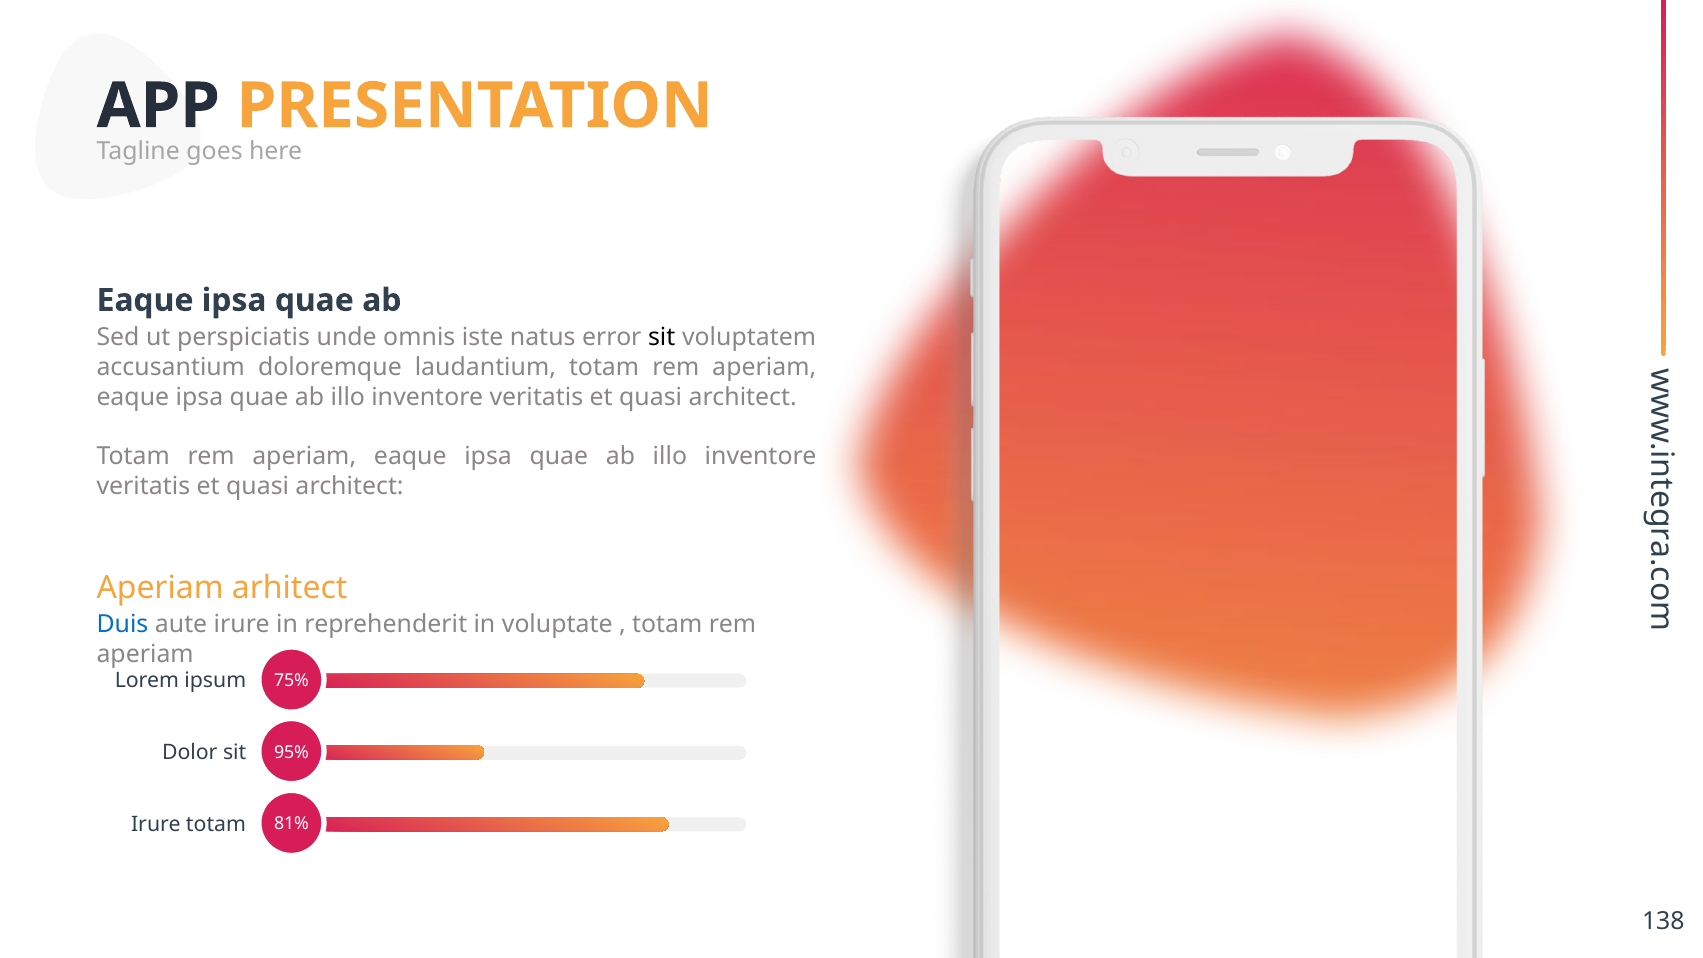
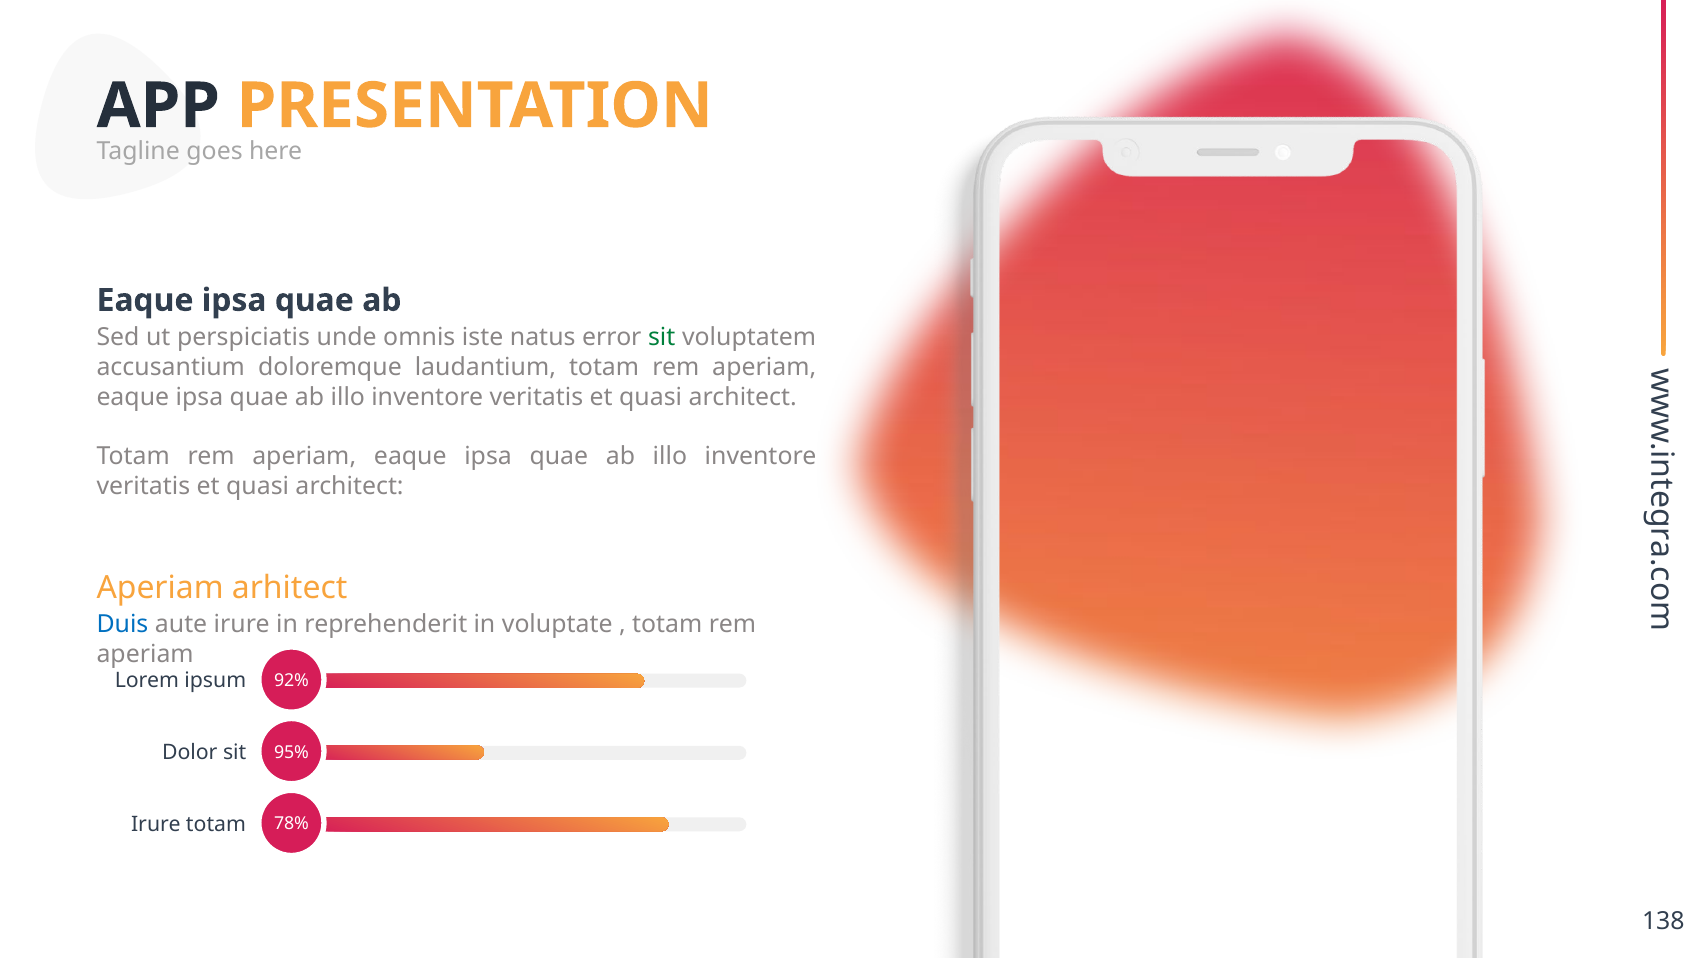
sit colour: black -> green (662, 337)
75%: 75% -> 92% (291, 681)
81%: 81% -> 78% (291, 824)
